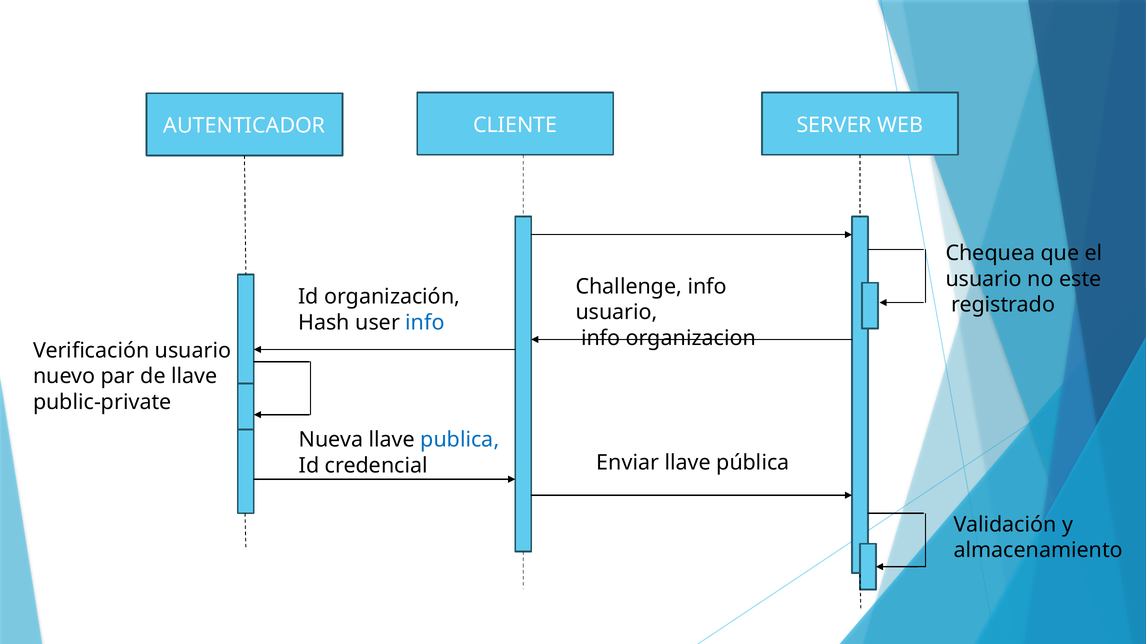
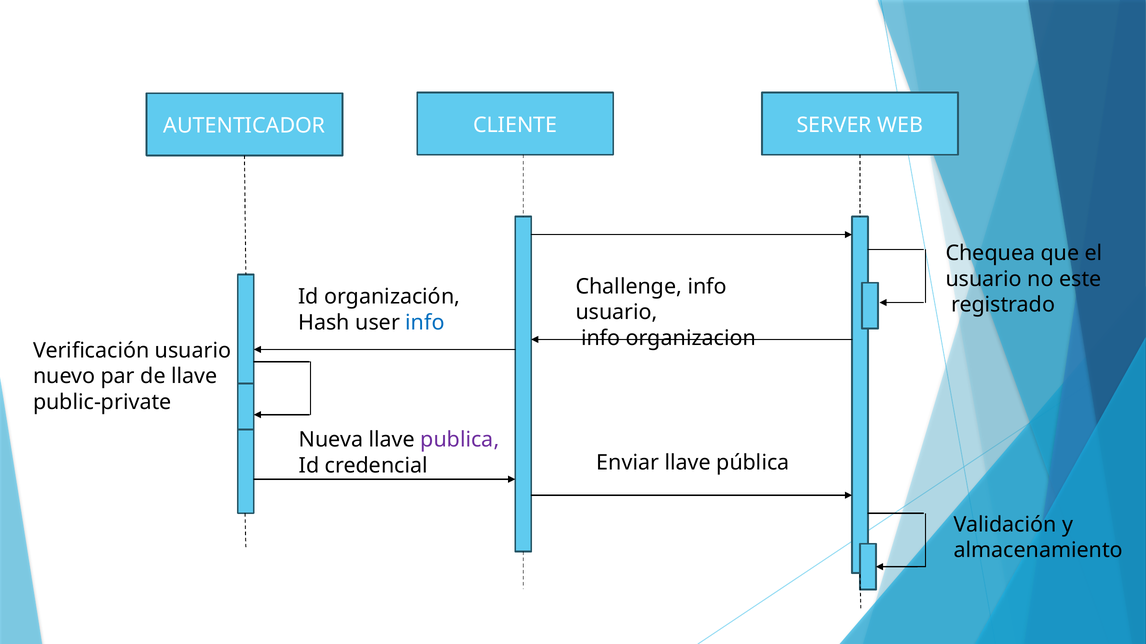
publica colour: blue -> purple (460, 440)
